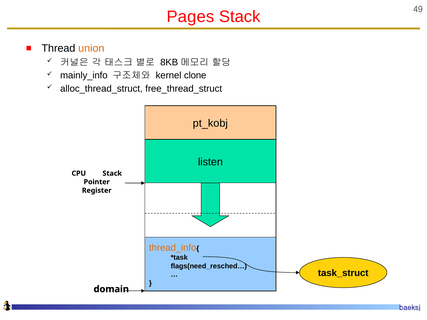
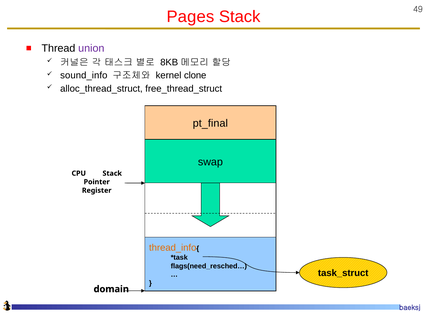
union colour: orange -> purple (91, 48)
mainly_info: mainly_info -> sound_info (84, 76)
pt_kobj: pt_kobj -> pt_final (210, 123)
listen: listen -> swap (210, 162)
